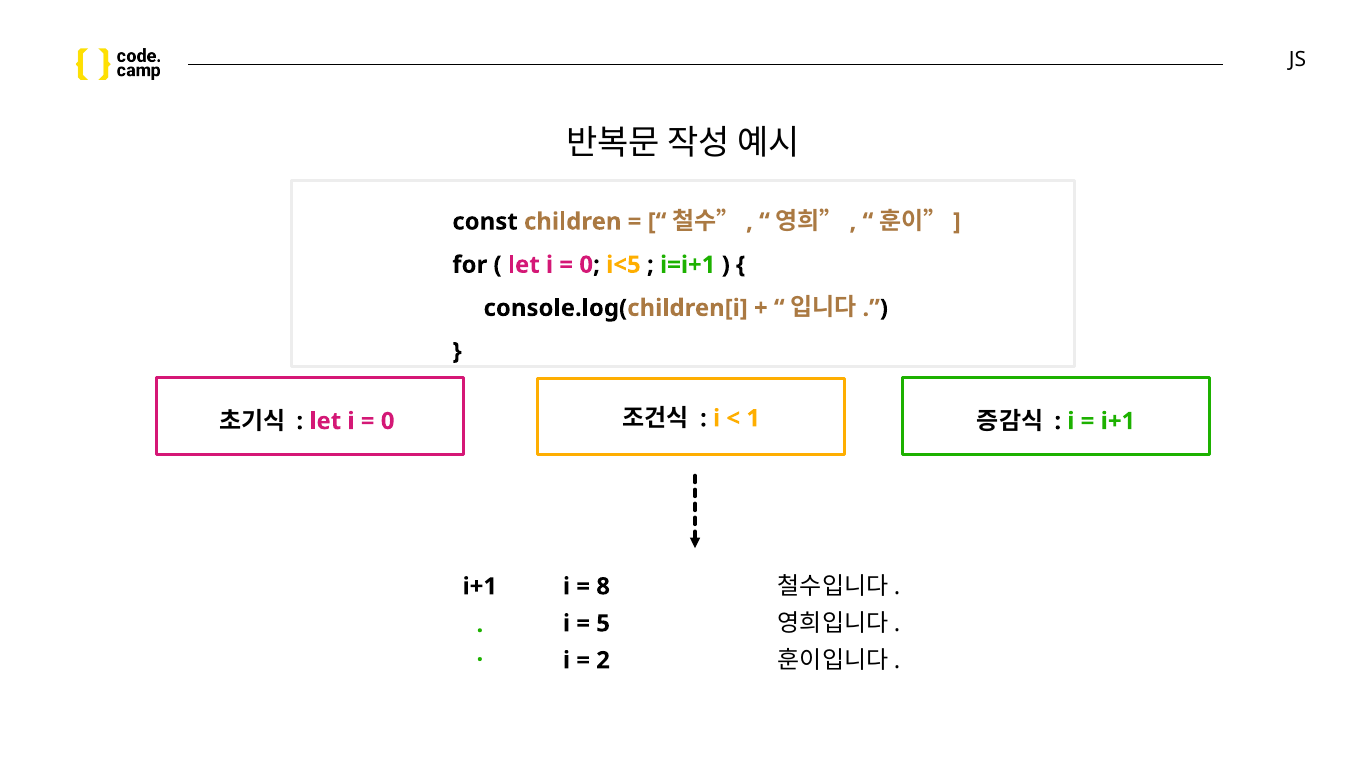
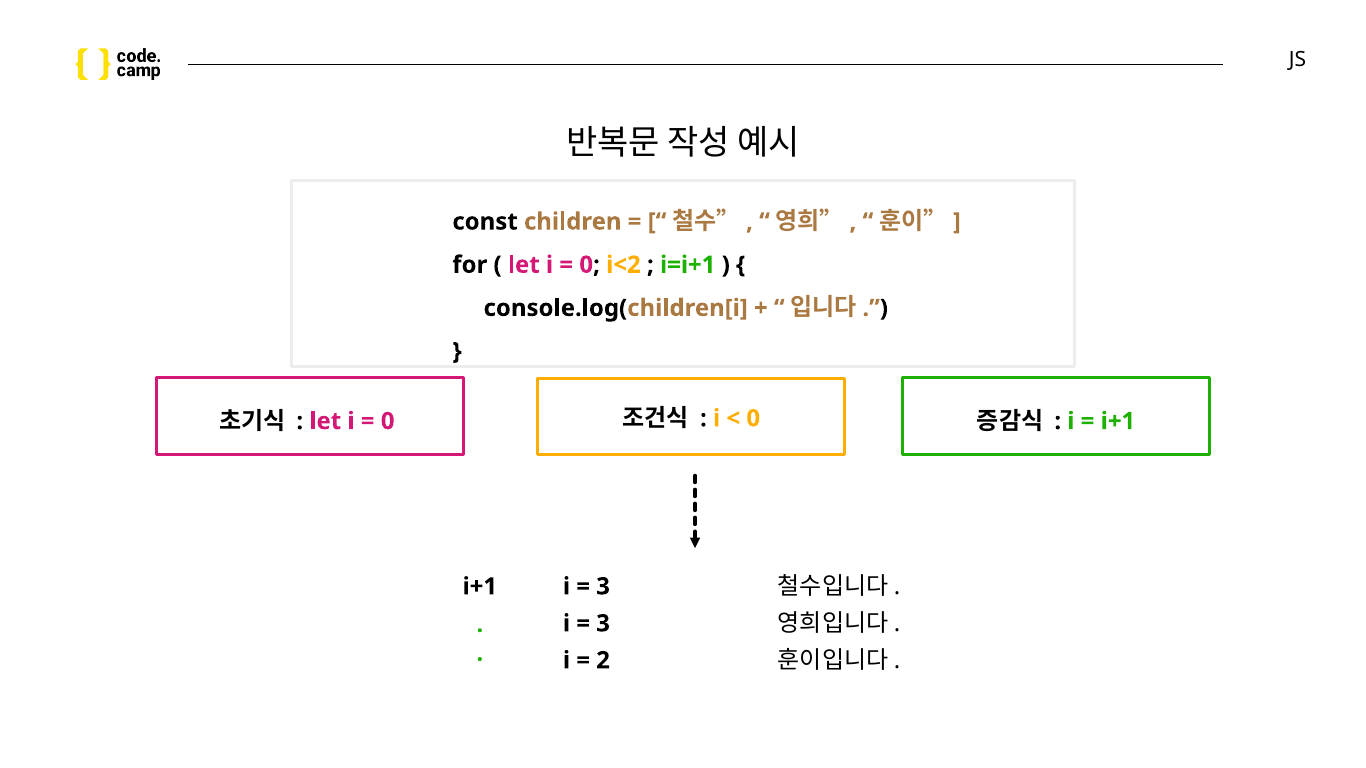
i<5: i<5 -> i<2 (623, 265)
1: 1 -> 0 (753, 418)
8: 8 -> 3 (603, 586)
5: 5 -> 3 (603, 624)
